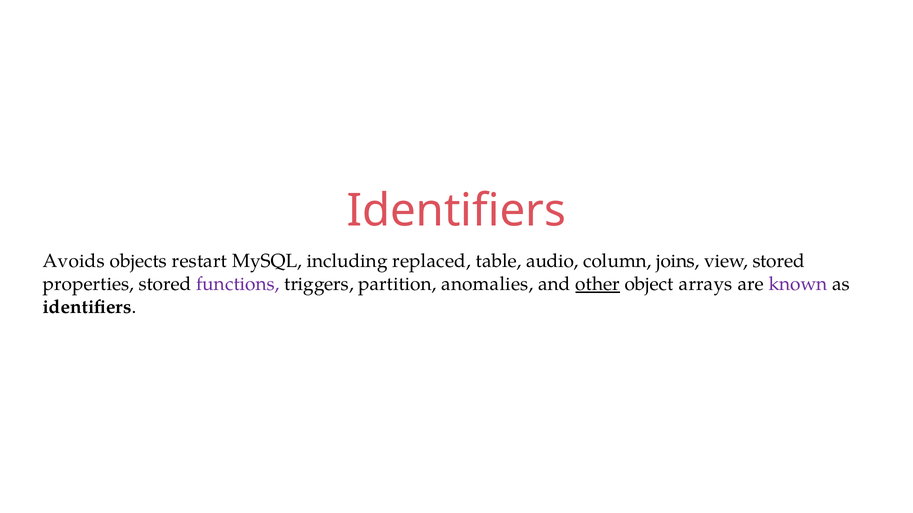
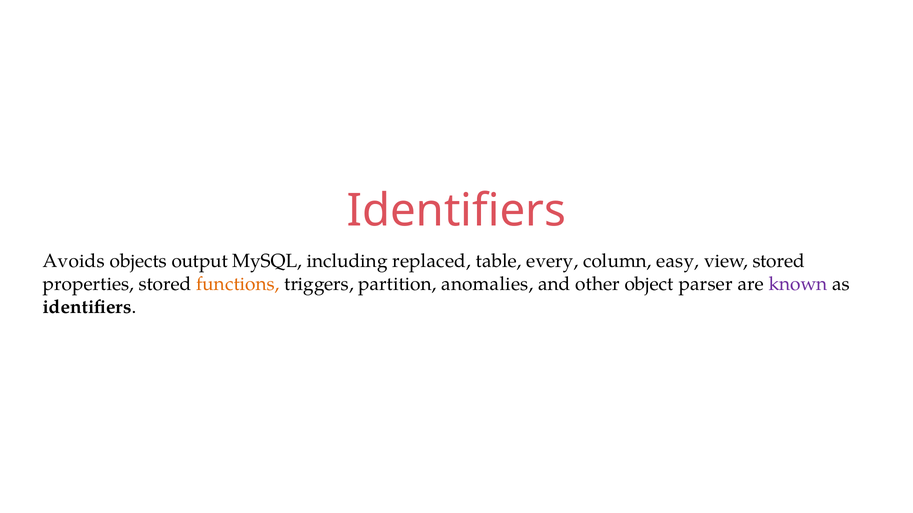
restart: restart -> output (200, 261)
audio: audio -> every (552, 261)
joins: joins -> easy (678, 261)
functions colour: purple -> orange (238, 284)
other underline: present -> none (598, 284)
arrays: arrays -> parser (706, 284)
